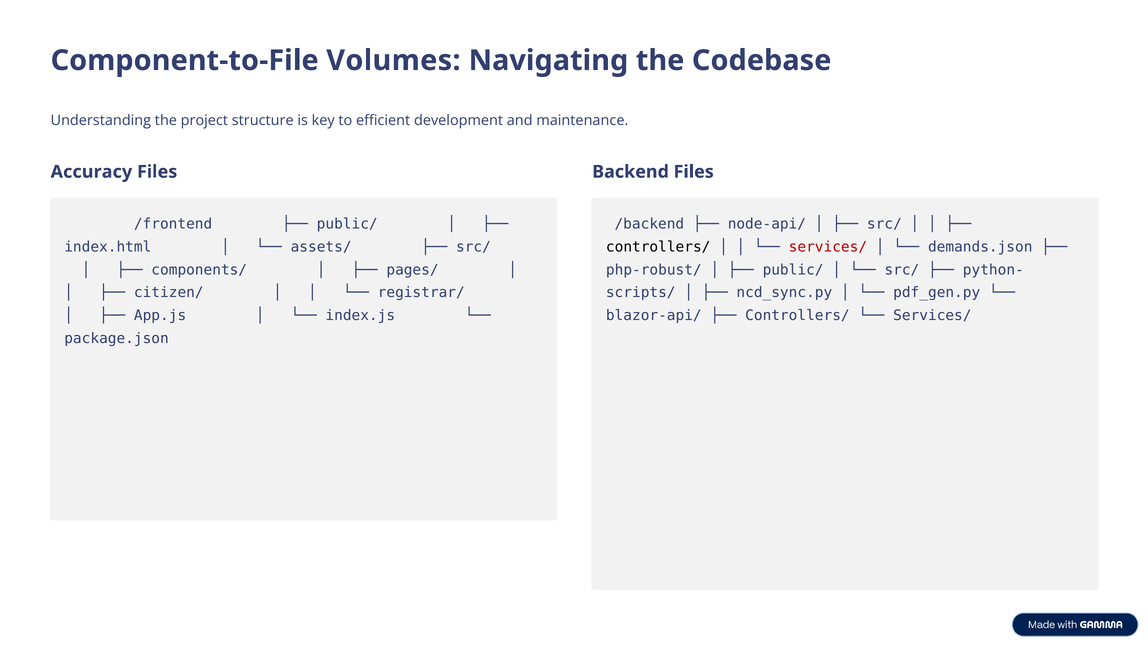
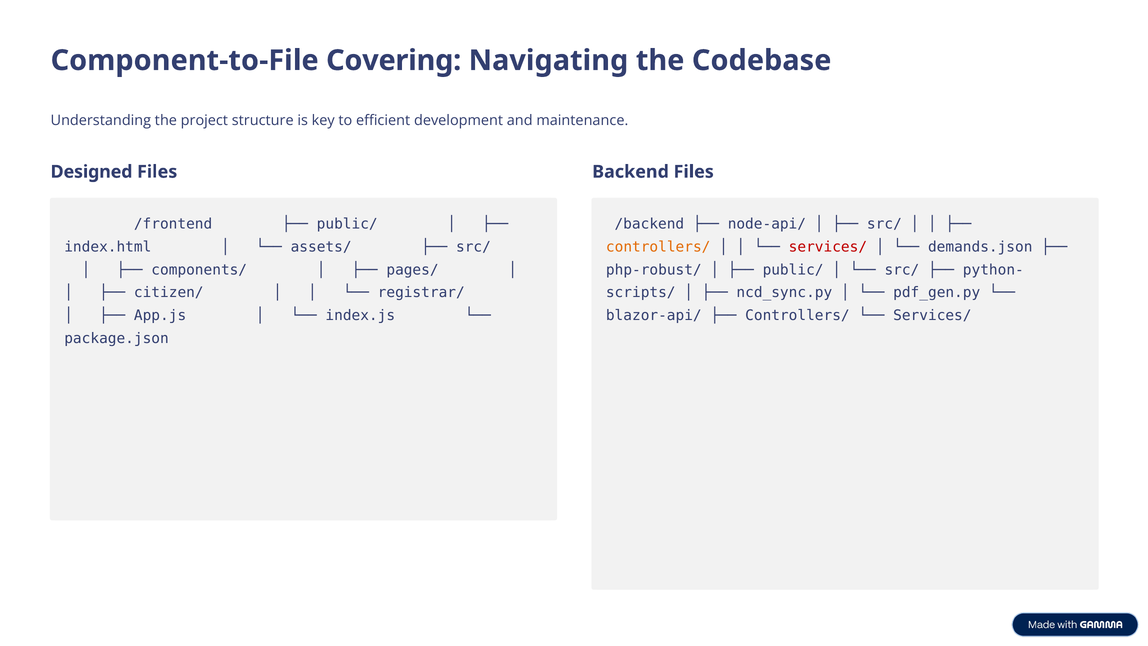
Volumes: Volumes -> Covering (394, 60)
Accuracy: Accuracy -> Designed (92, 172)
controllers/ colour: black -> orange (658, 247)
